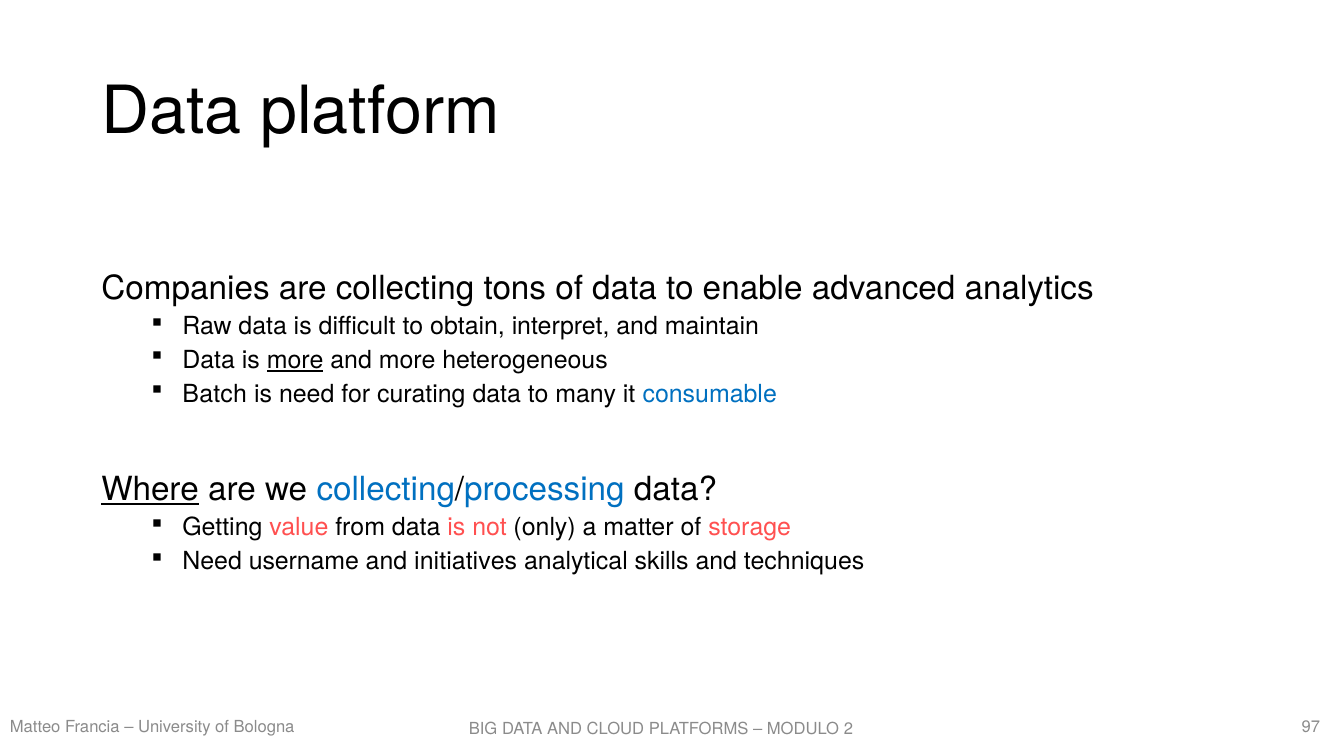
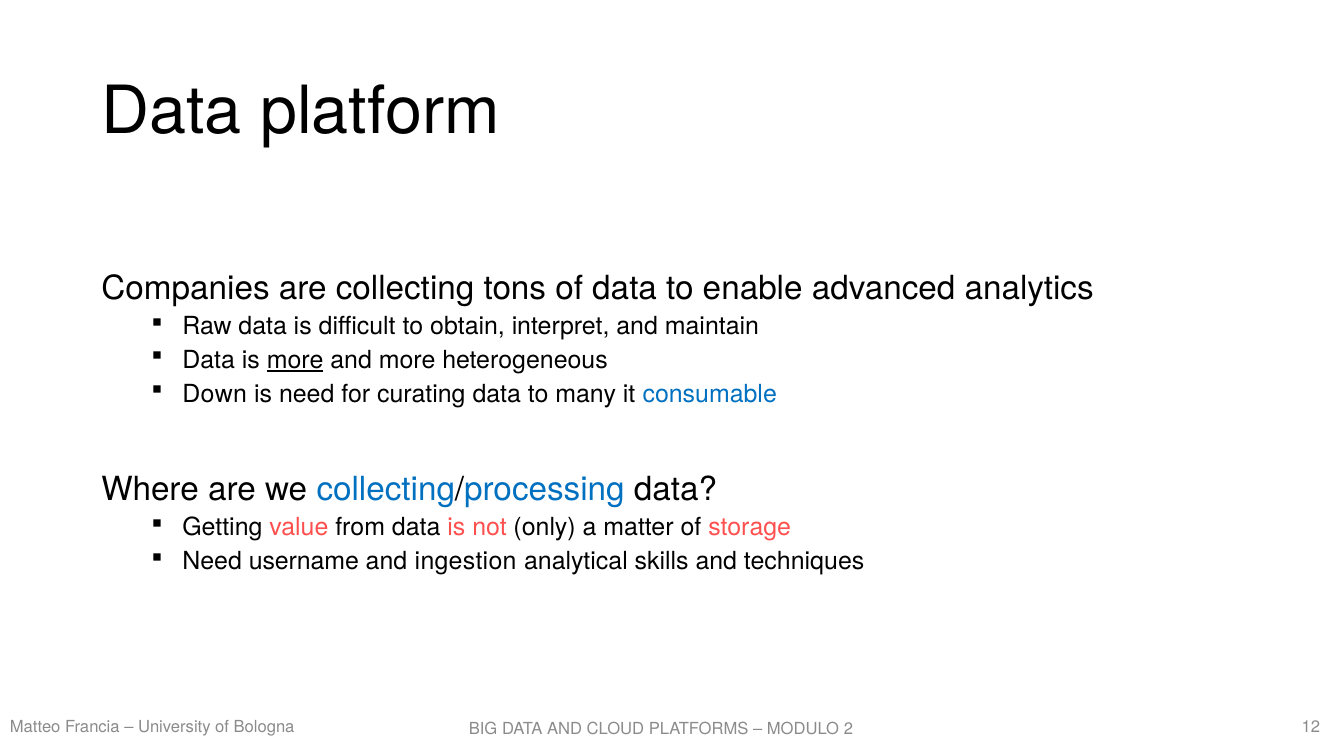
Batch: Batch -> Down (215, 394)
Where underline: present -> none (150, 489)
initiatives: initiatives -> ingestion (466, 562)
97: 97 -> 12 (1311, 727)
